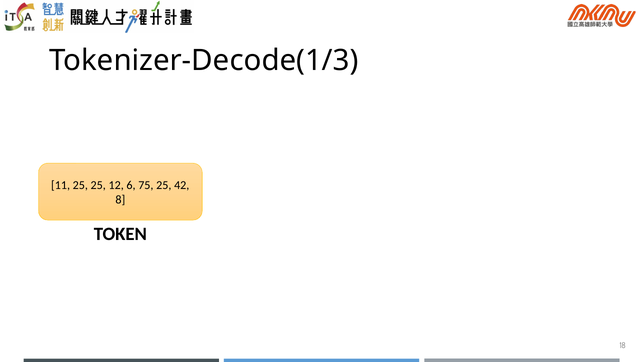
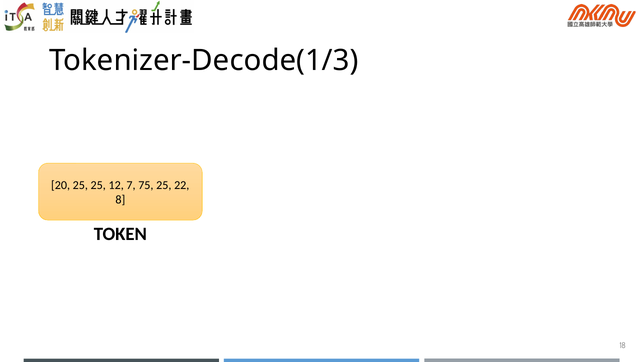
11: 11 -> 20 (61, 185)
6: 6 -> 7 (131, 185)
42: 42 -> 22 (182, 185)
